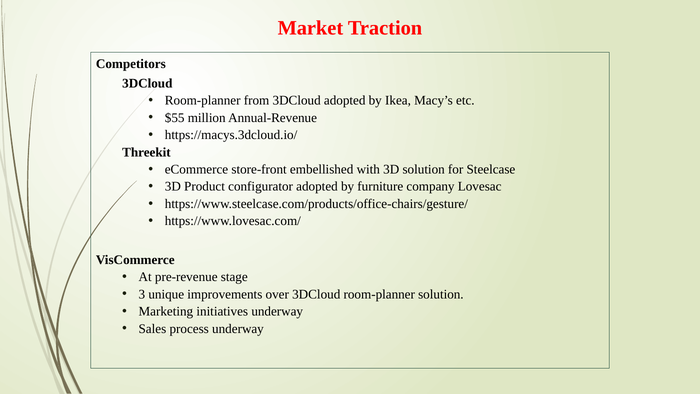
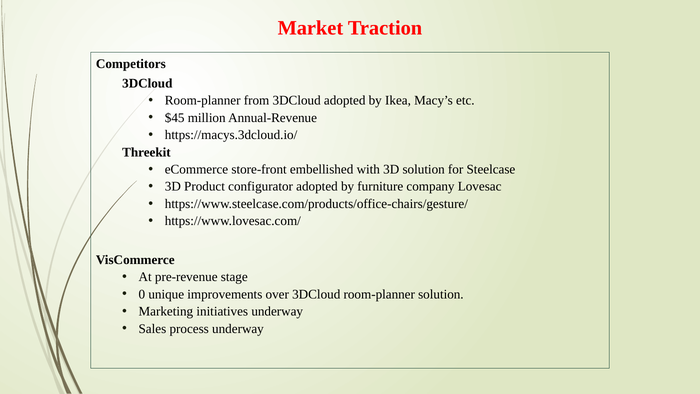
$55: $55 -> $45 (175, 118)
3: 3 -> 0 (142, 294)
